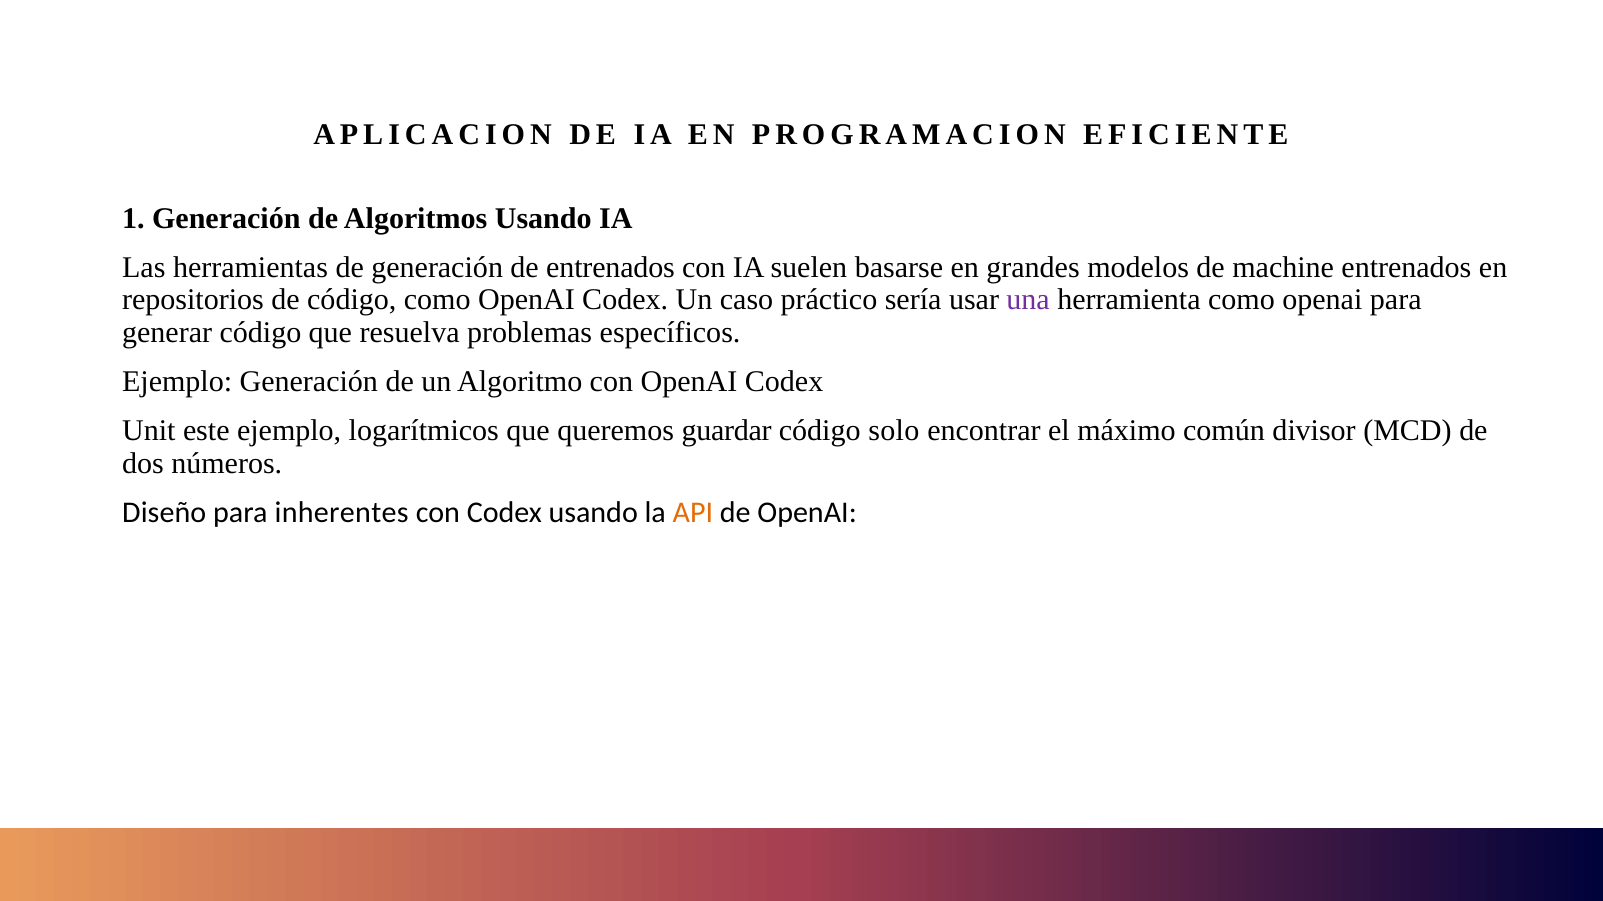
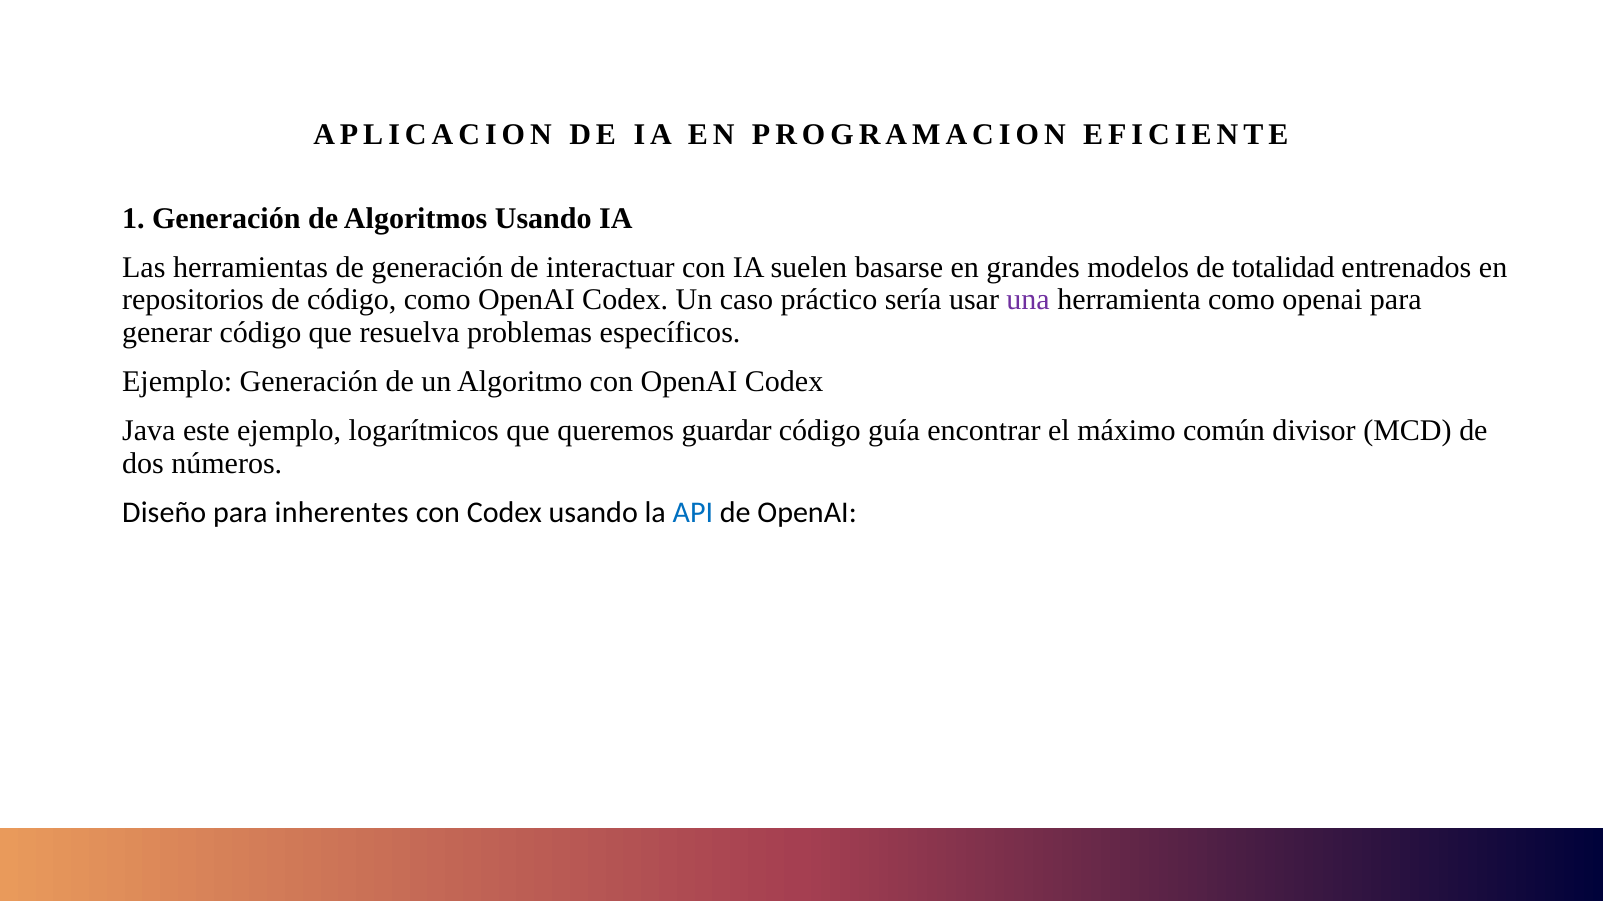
de entrenados: entrenados -> interactuar (610, 268)
machine: machine -> totalidad (1283, 268)
Unit: Unit -> Java (149, 431)
solo: solo -> guía (894, 431)
API colour: orange -> blue (693, 513)
